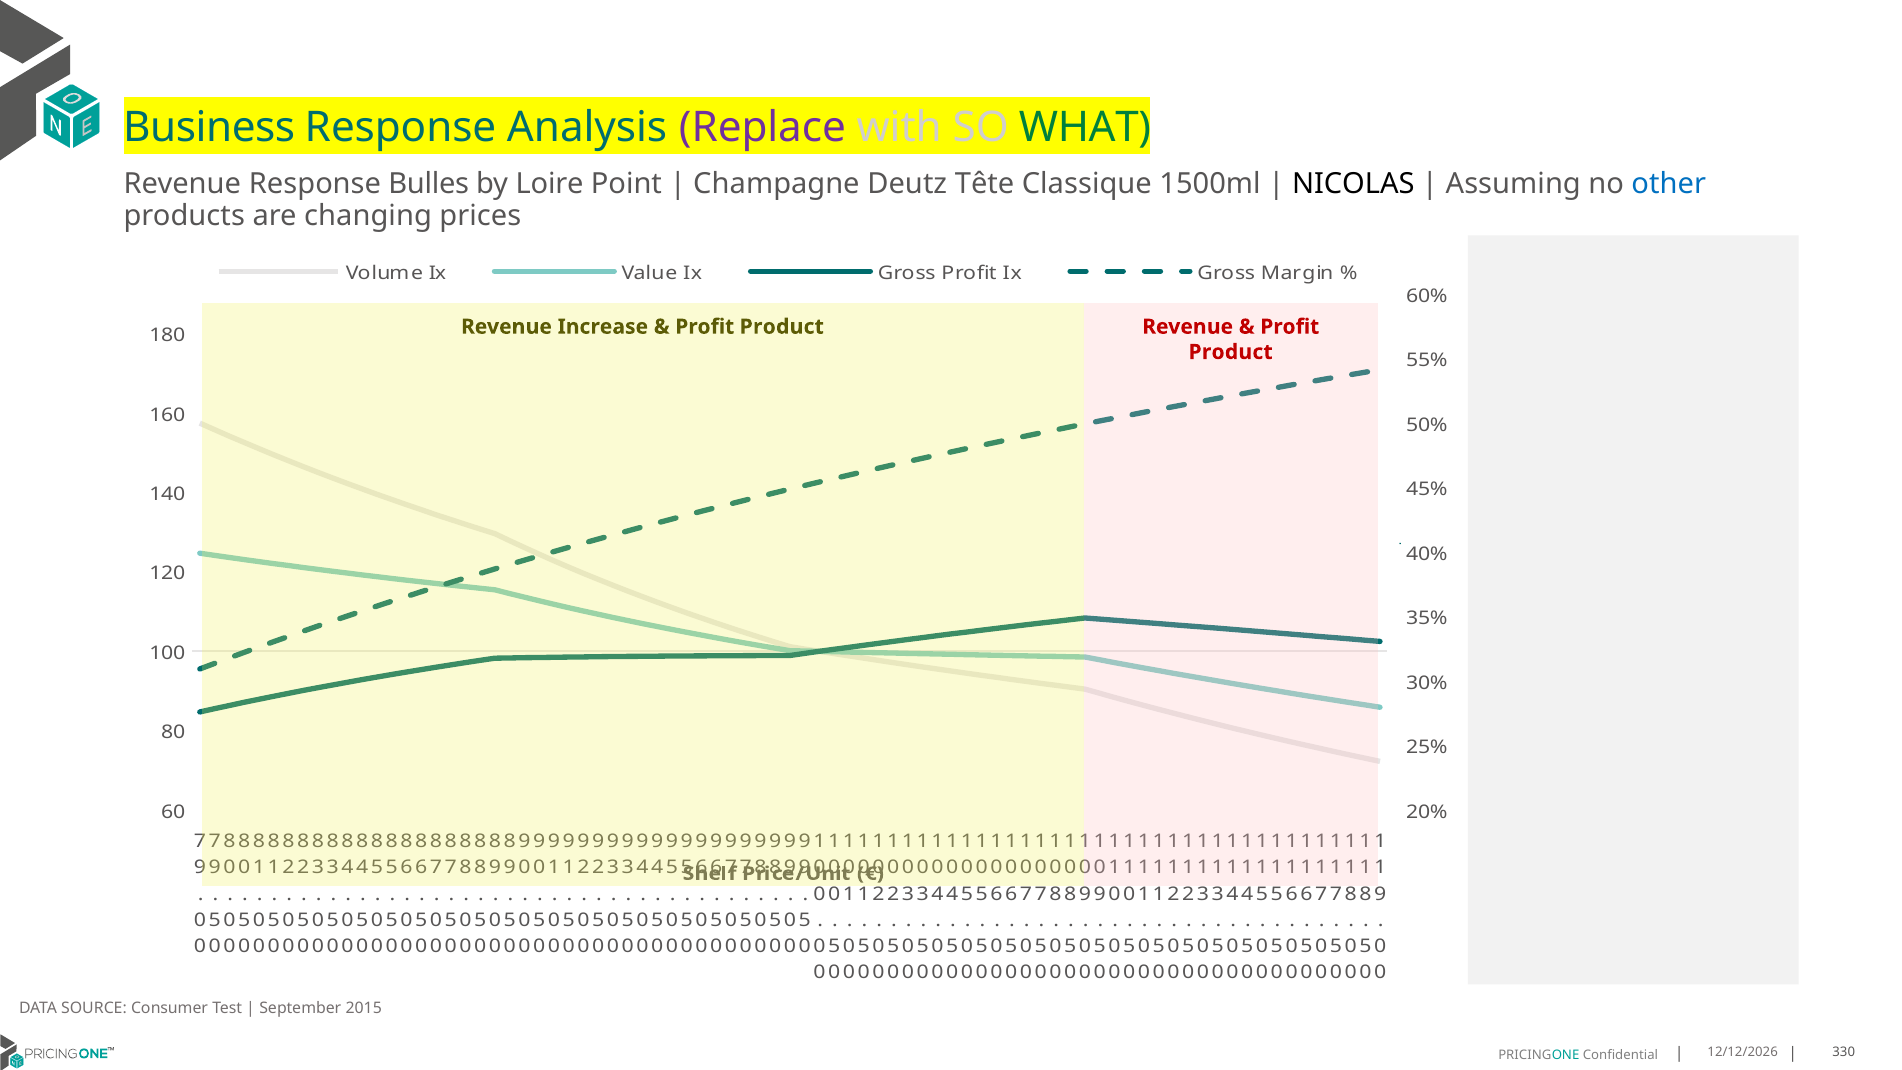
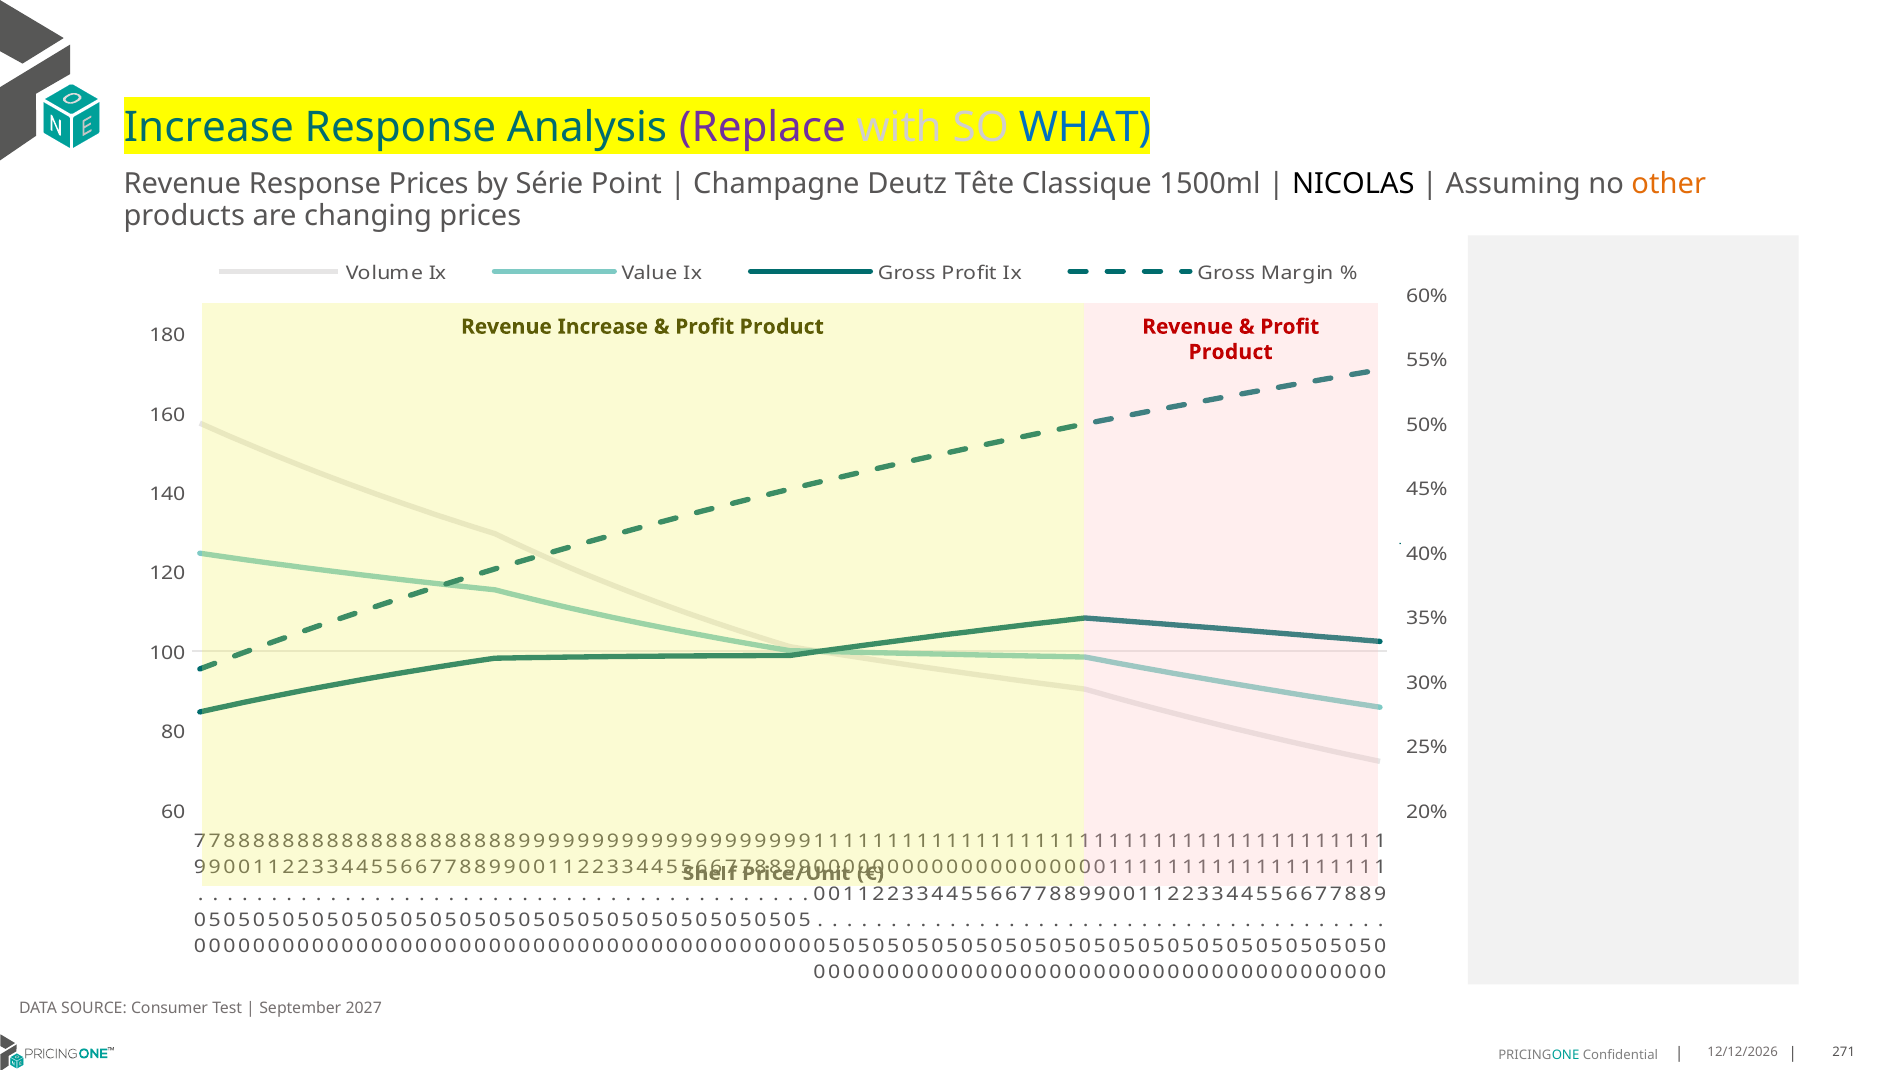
Business: Business -> Increase (209, 128)
WHAT colour: green -> blue (1085, 128)
Response Bulles: Bulles -> Prices (429, 184)
Loire: Loire -> Série (550, 184)
other colour: blue -> orange (1669, 184)
2015: 2015 -> 2027 (364, 1008)
330: 330 -> 271 (1844, 1052)
